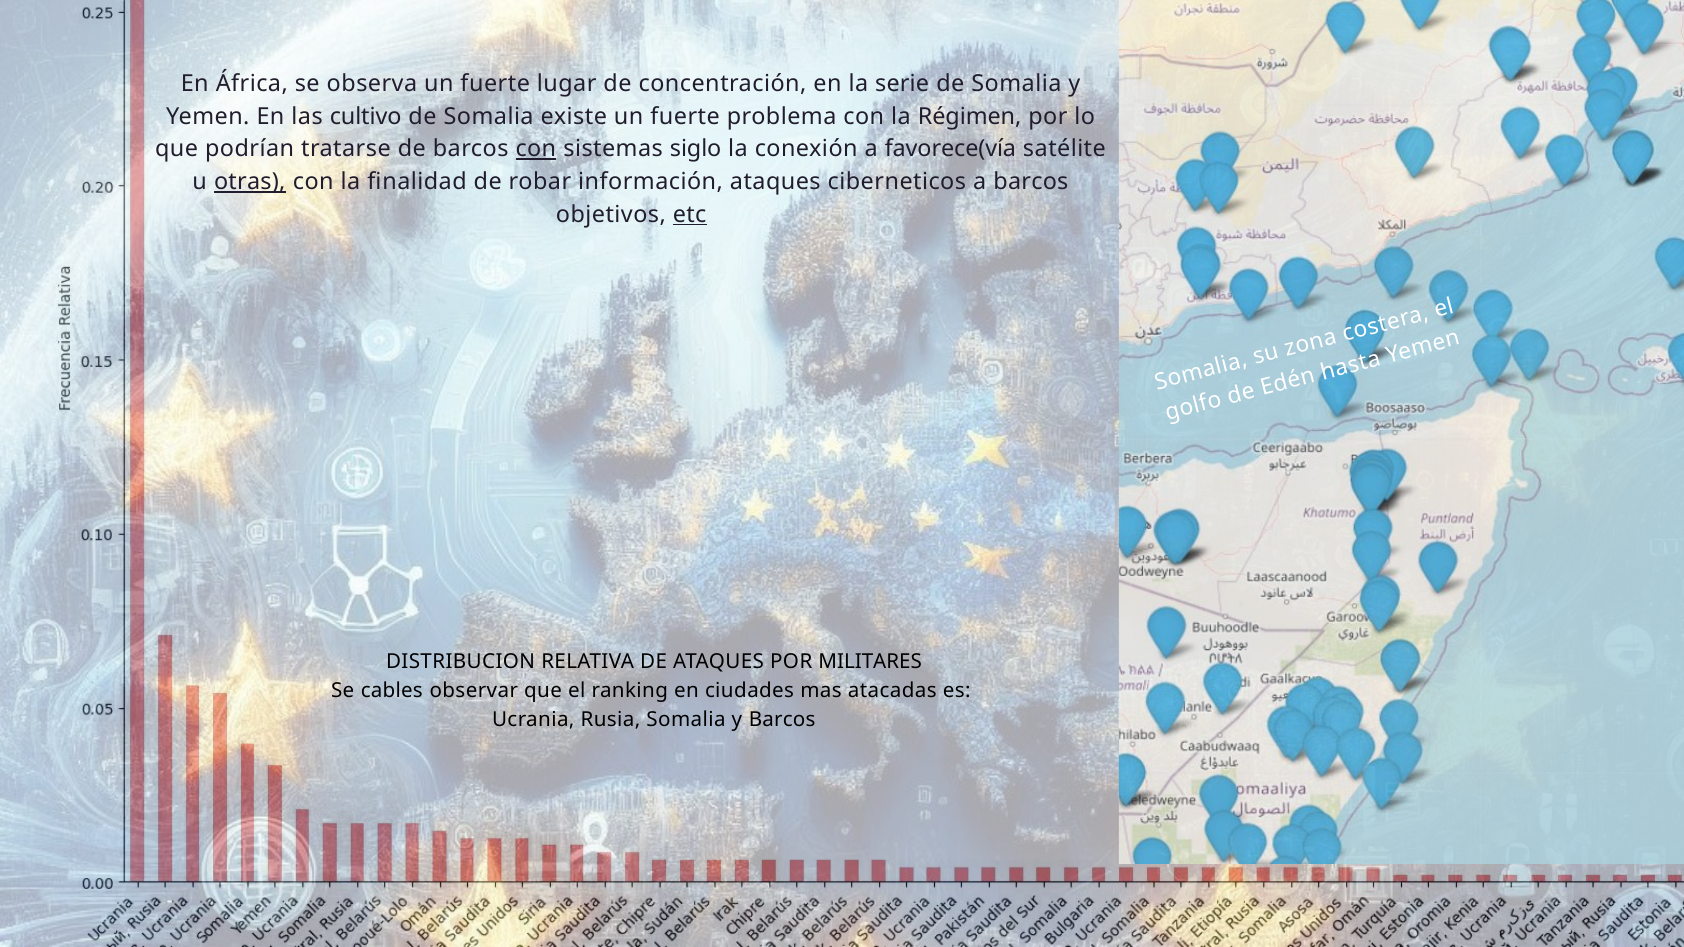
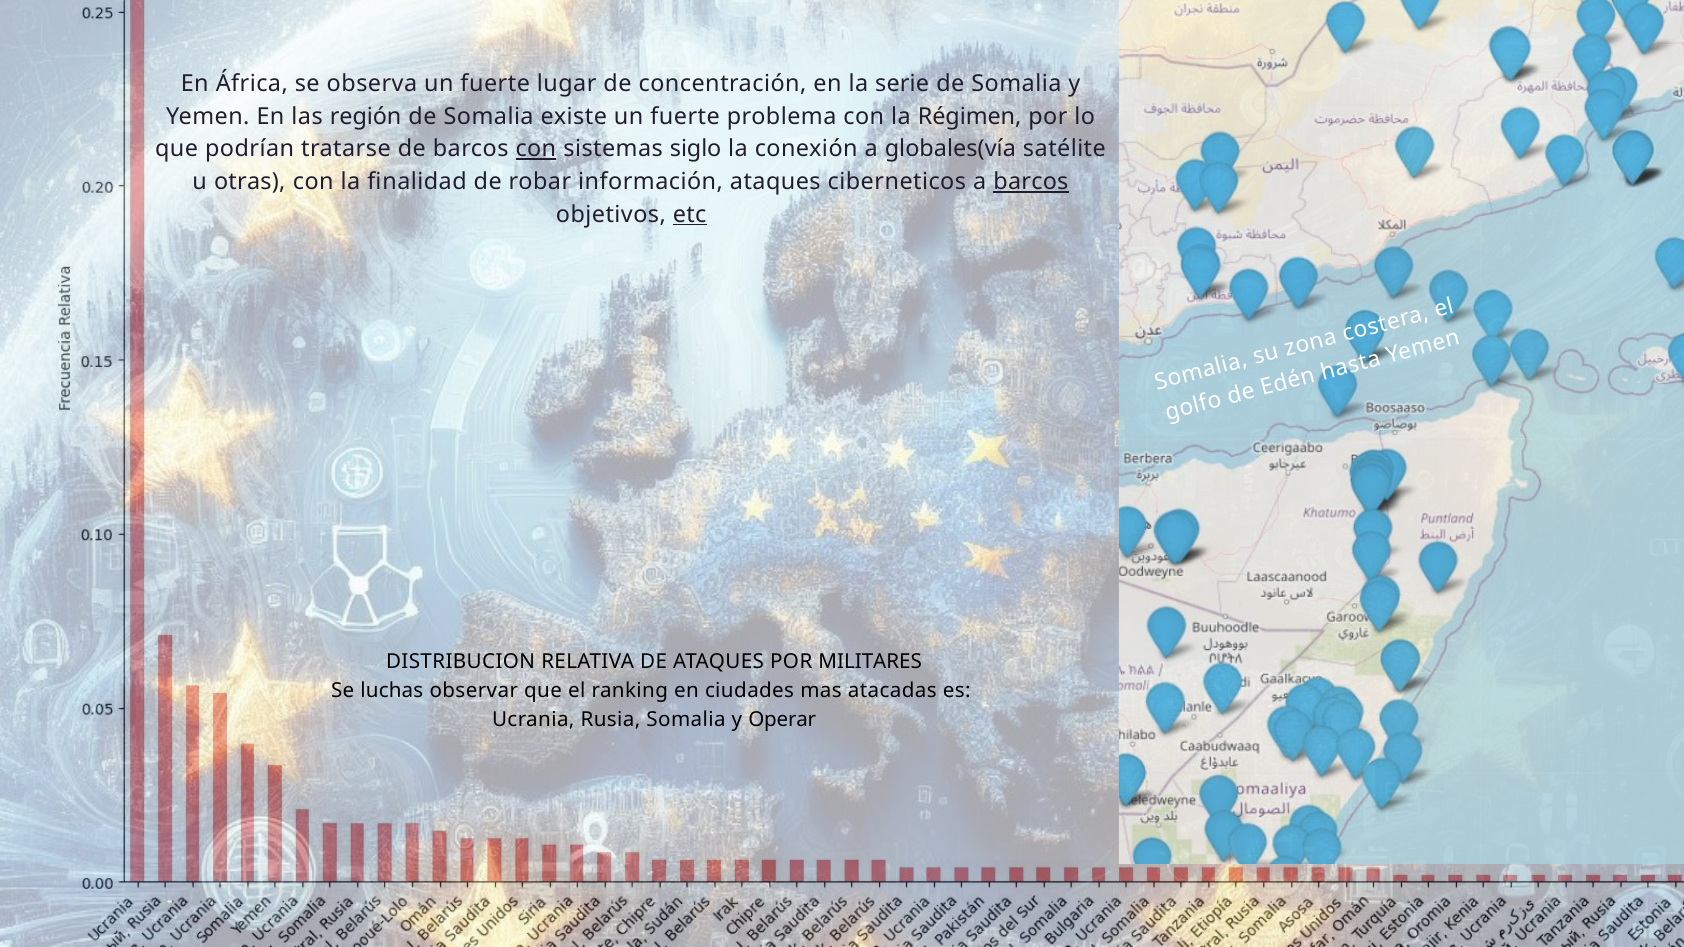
cultivo: cultivo -> región (366, 116)
favorece(vía: favorece(vía -> globales(vía (950, 149)
otras underline: present -> none (250, 182)
barcos underline: none -> present (1031, 182)
cables: cables -> luchas (392, 691)
y Barcos: Barcos -> Operar (782, 720)
